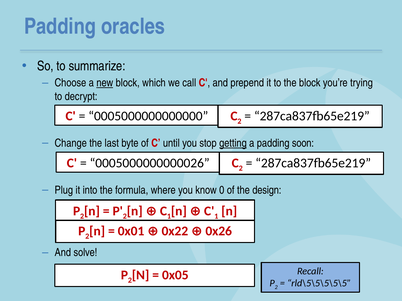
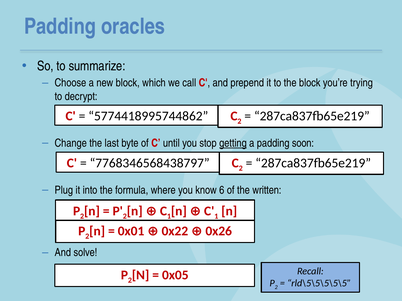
new underline: present -> none (105, 83)
0005000000000000: 0005000000000000 -> 5774418995744862 (148, 116)
0005000000000026: 0005000000000026 -> 7768346568438797 (150, 163)
0: 0 -> 6 (222, 190)
design: design -> written (267, 190)
